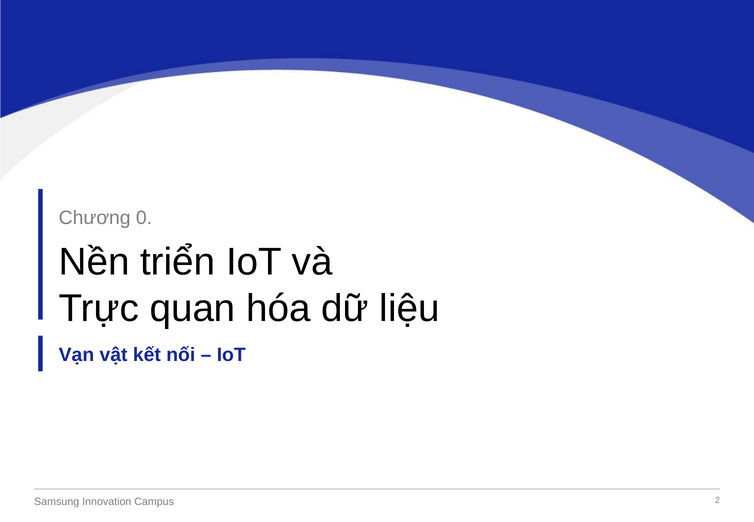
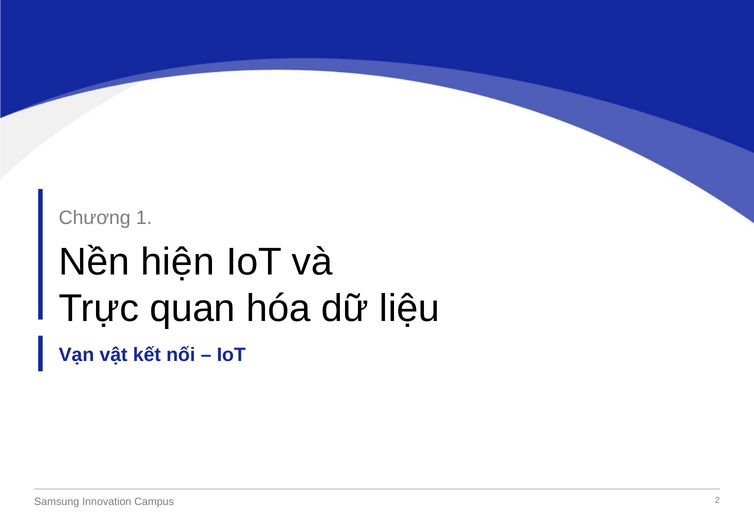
0: 0 -> 1 (144, 218)
triển: triển -> hiện (178, 262)
